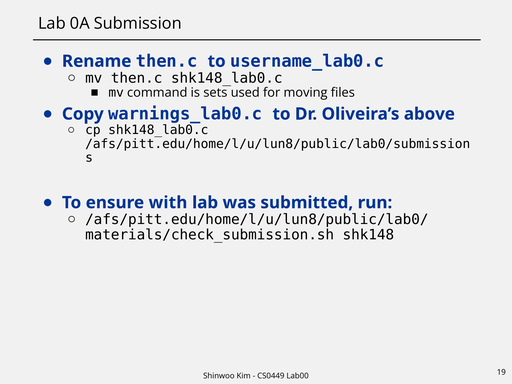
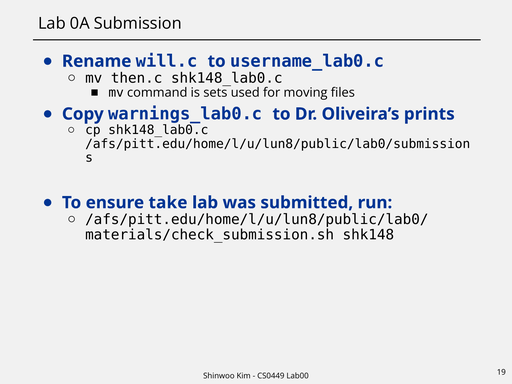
Rename then.c: then.c -> will.c (167, 61)
above: above -> prints (429, 114)
with: with -> take (168, 203)
